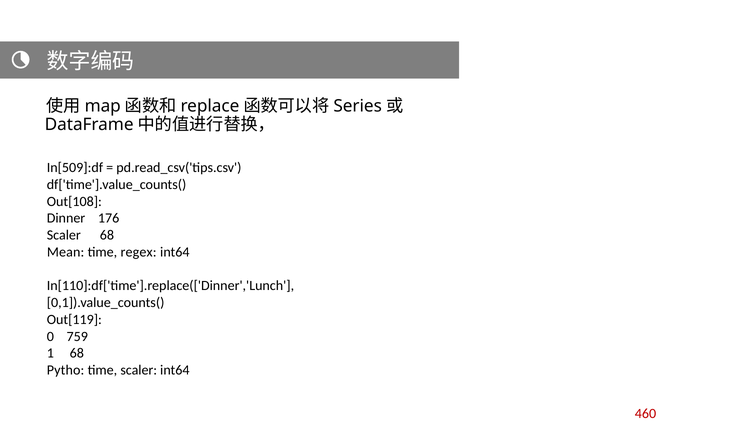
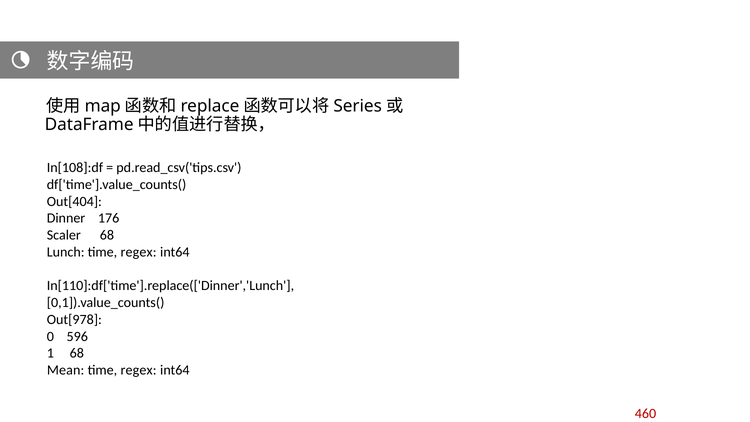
In[509]:df: In[509]:df -> In[108]:df (75, 168)
Out[108: Out[108 -> Out[404 (74, 201)
Mean: Mean -> Lunch (66, 252)
Out[119: Out[119 -> Out[978 (74, 319)
759: 759 -> 596 (77, 336)
Pytho: Pytho -> Mean (66, 370)
scaler: scaler -> regex (139, 370)
